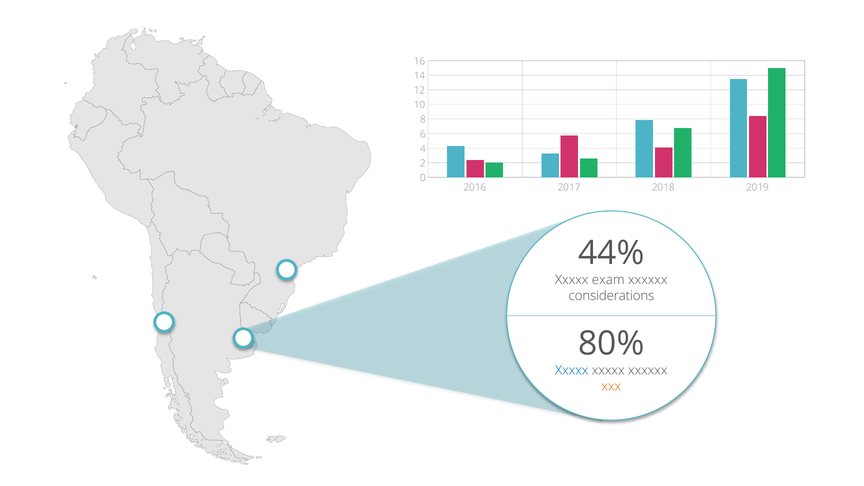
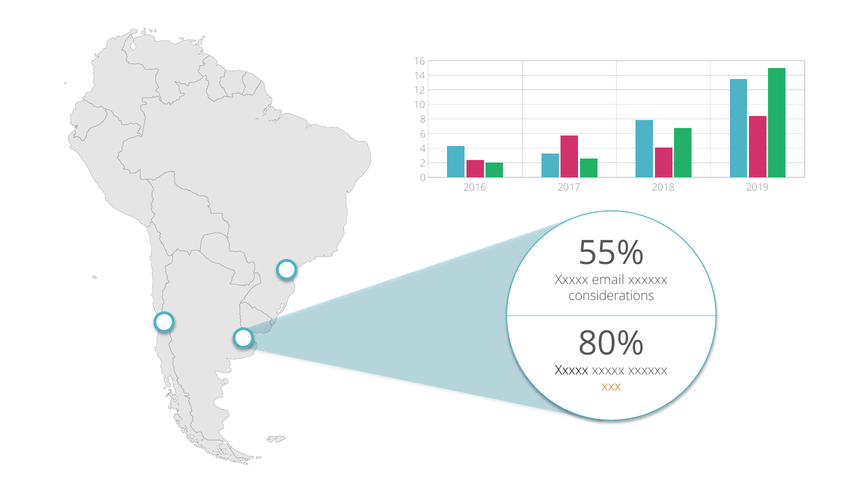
44%: 44% -> 55% (611, 253)
exam: exam -> email (608, 280)
Xxxxx colour: blue -> black (572, 370)
